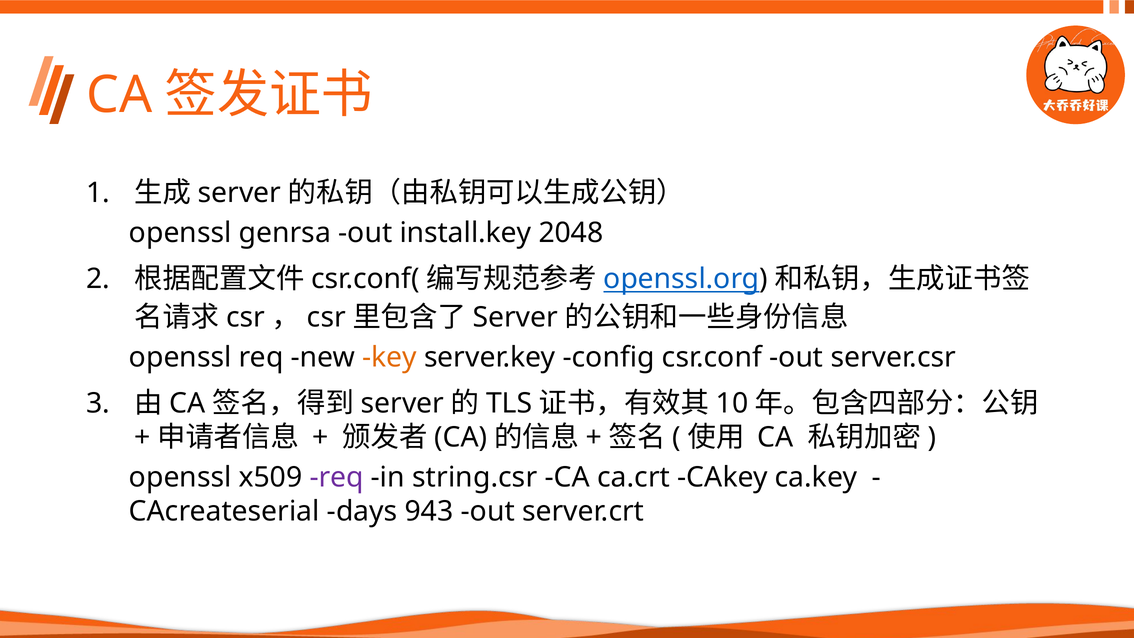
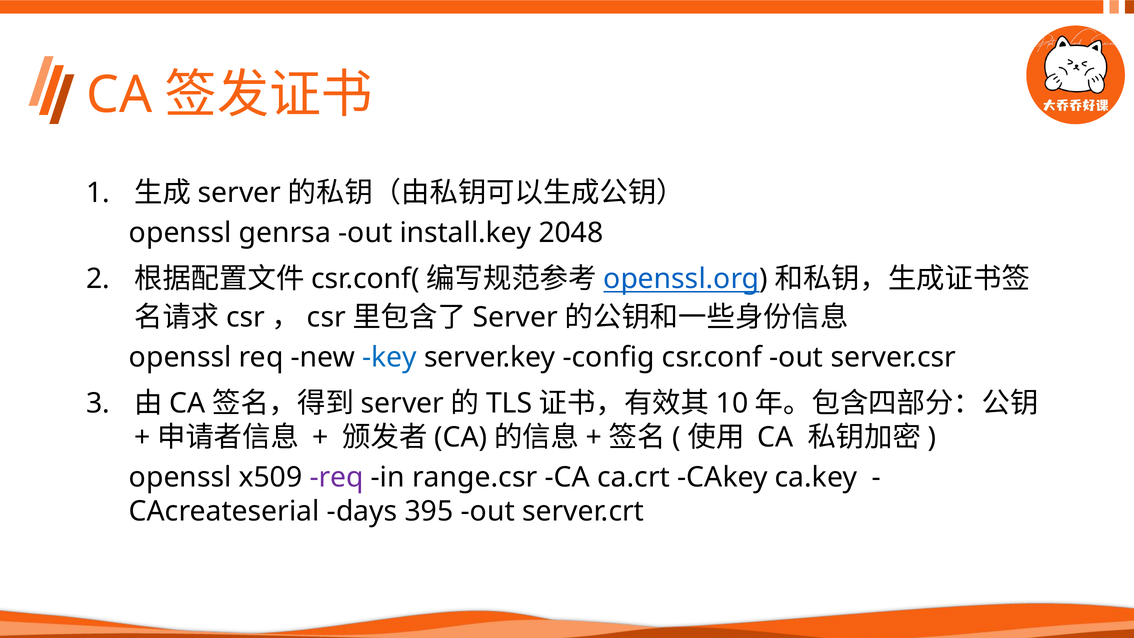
key colour: orange -> blue (390, 357)
string.csr: string.csr -> range.csr (475, 477)
943: 943 -> 395 (429, 511)
